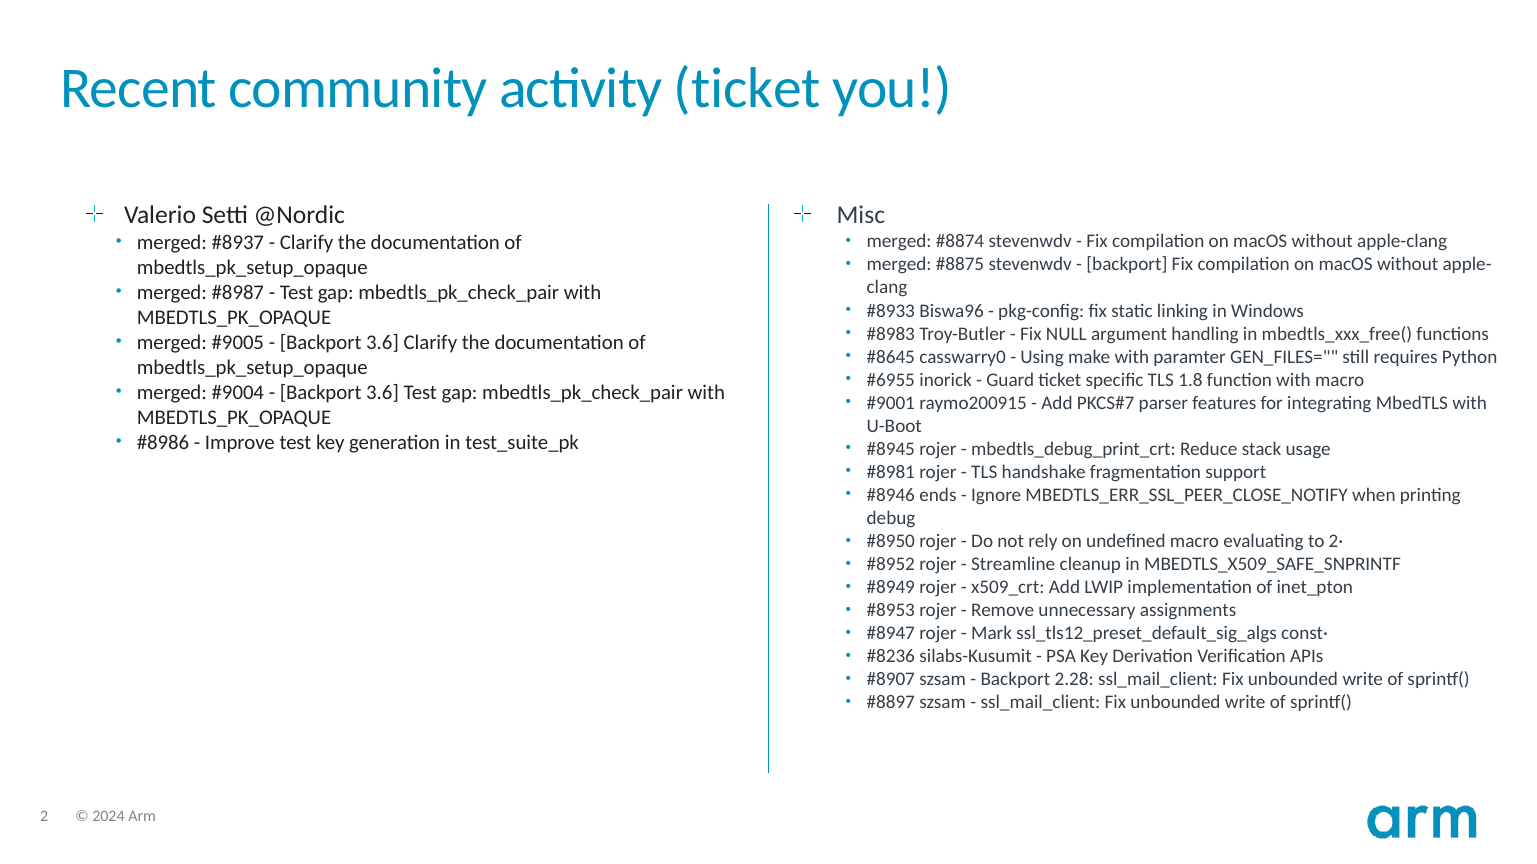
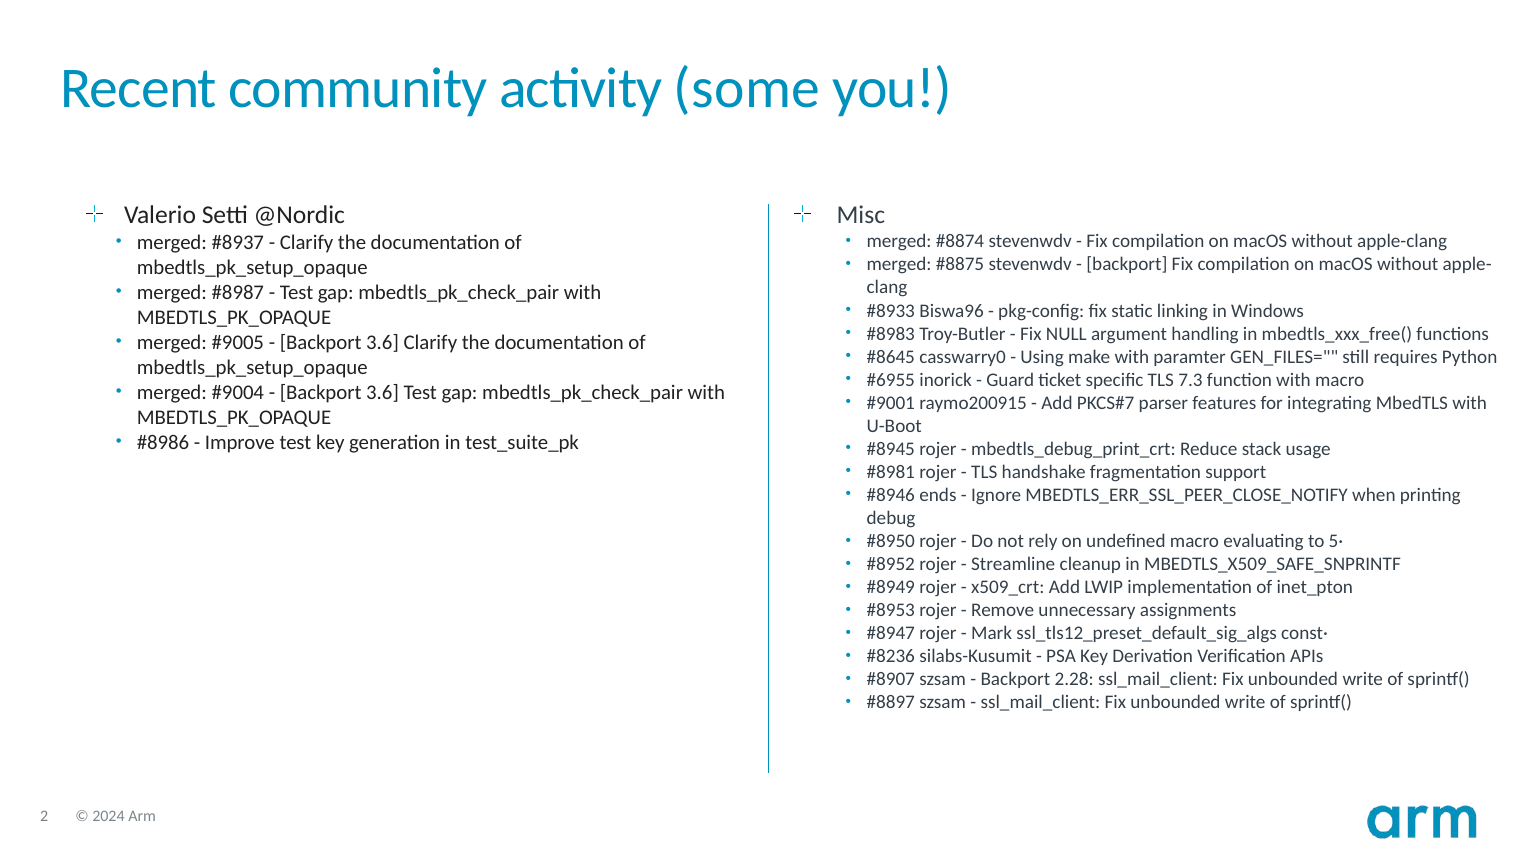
activity ticket: ticket -> some (747, 88)
1.8: 1.8 -> 7.3 (1190, 380)
2·: 2· -> 5· (1336, 541)
